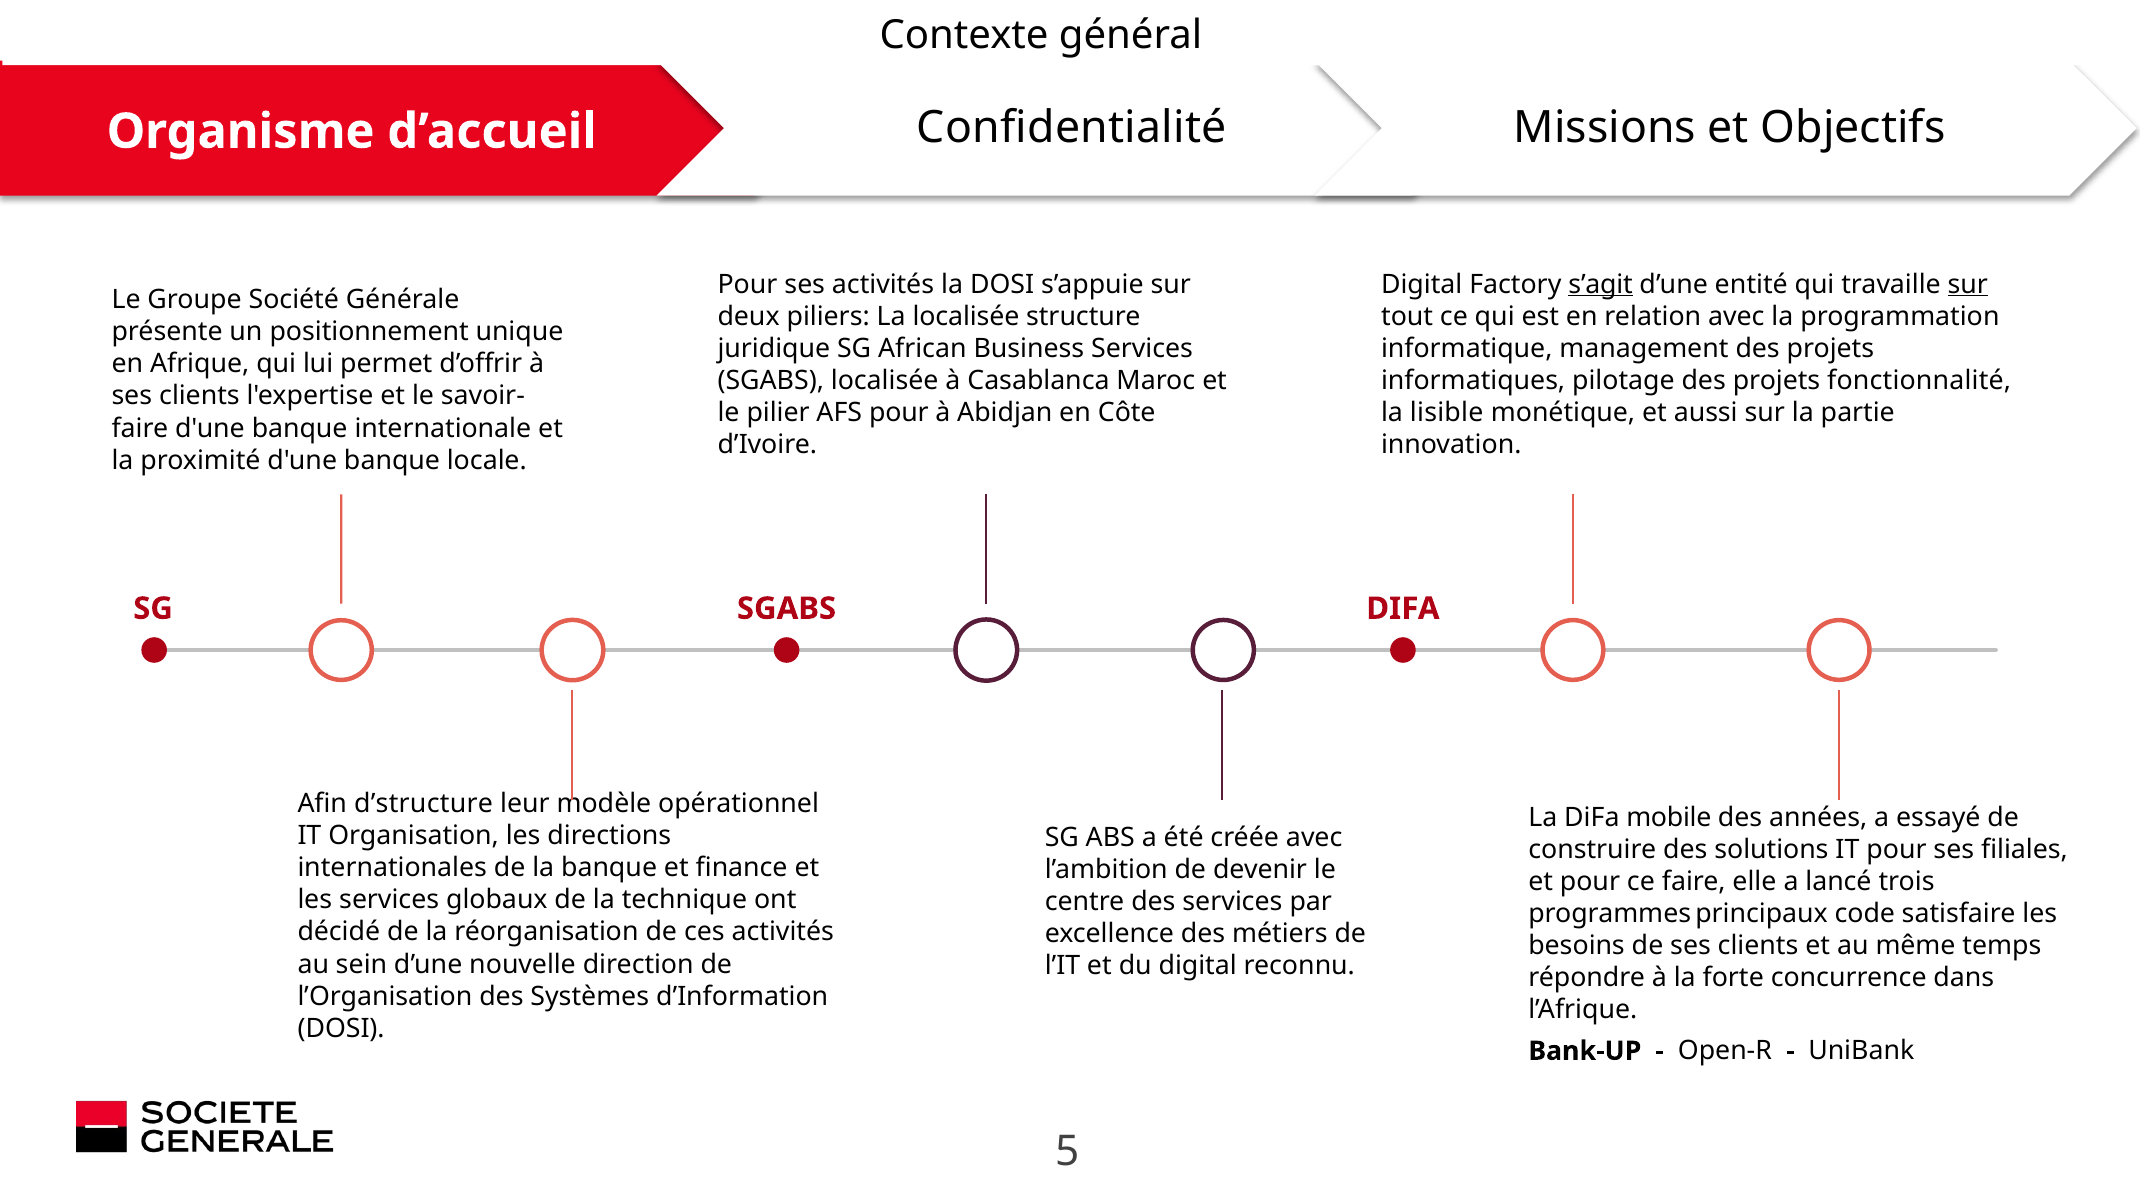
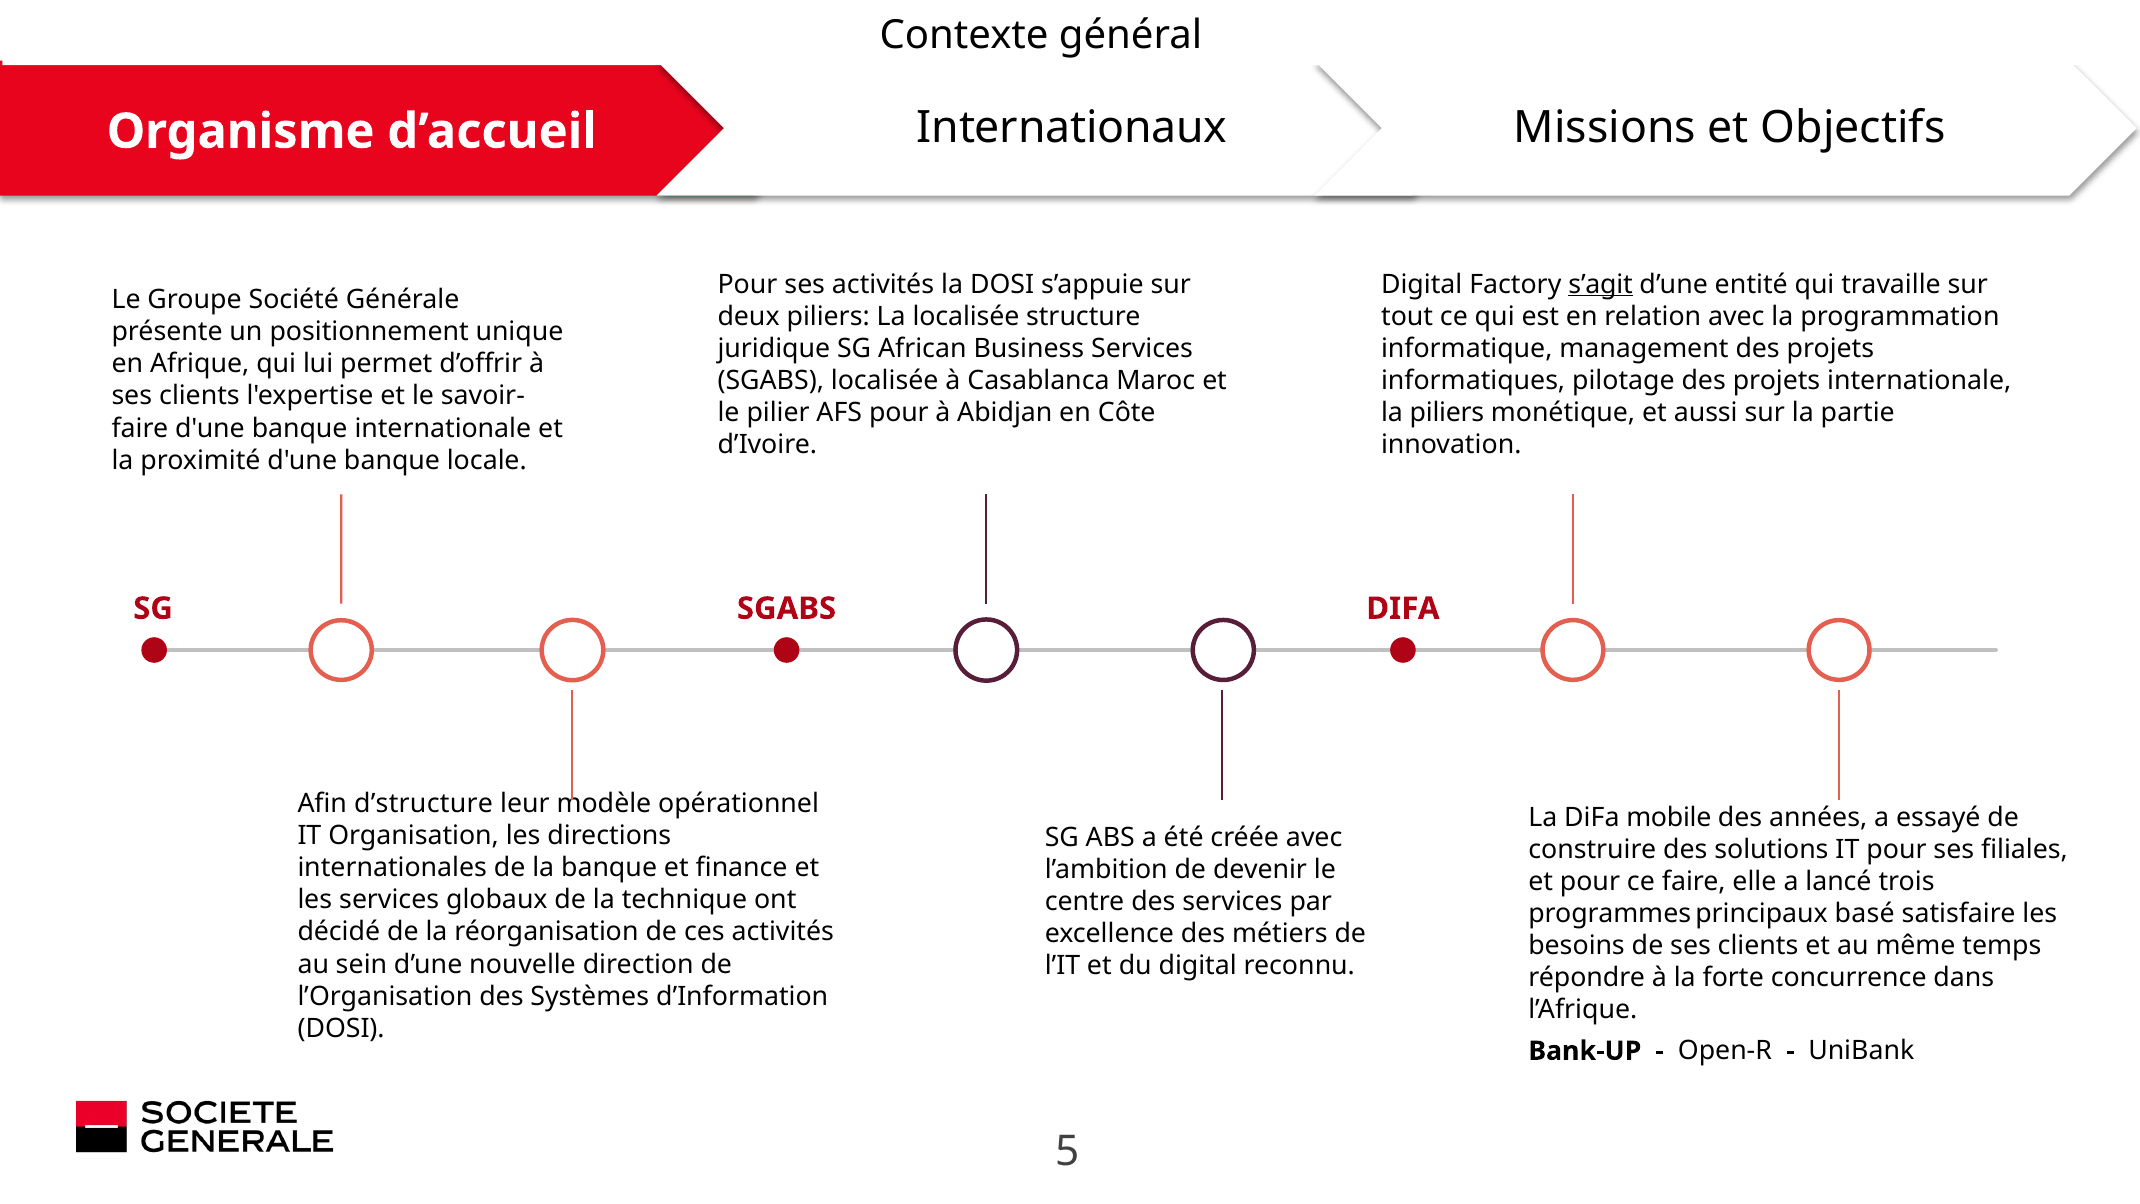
Confidentialité: Confidentialité -> Internationaux (1072, 128)
sur underline: present -> none (1968, 284)
projets fonctionnalité: fonctionnalité -> internationale (1919, 380)
la lisible: lisible -> piliers (1447, 413)
code: code -> basé (1865, 913)
